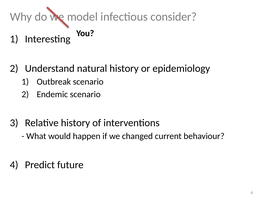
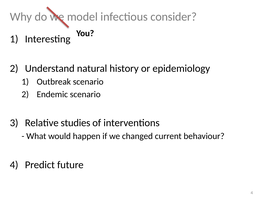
Relative history: history -> studies (75, 123)
